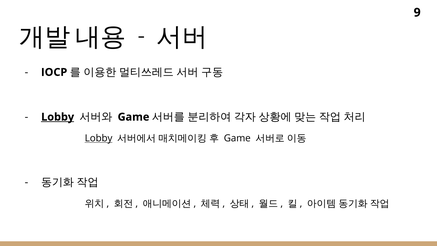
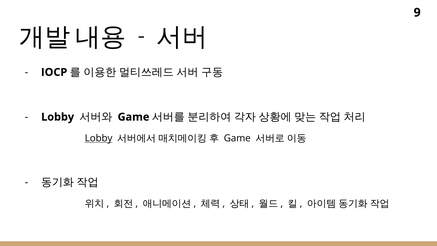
Lobby underline: present -> none (58, 117)
